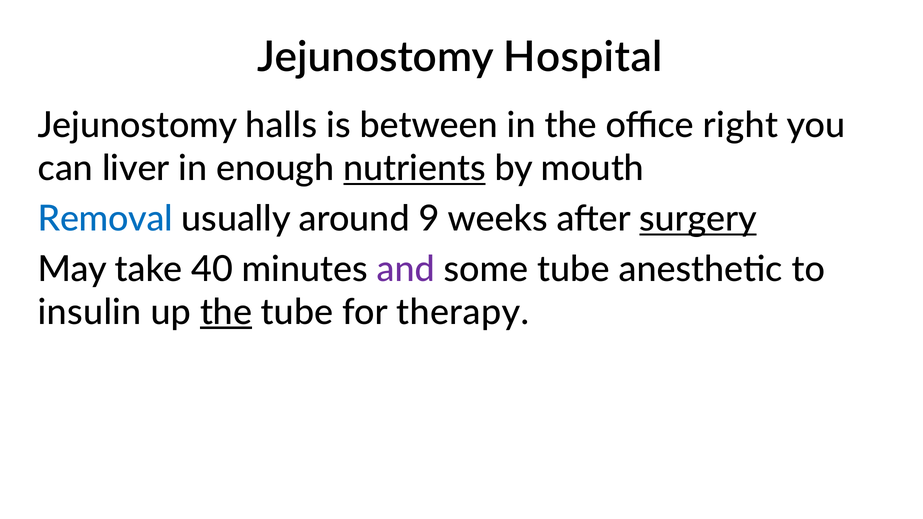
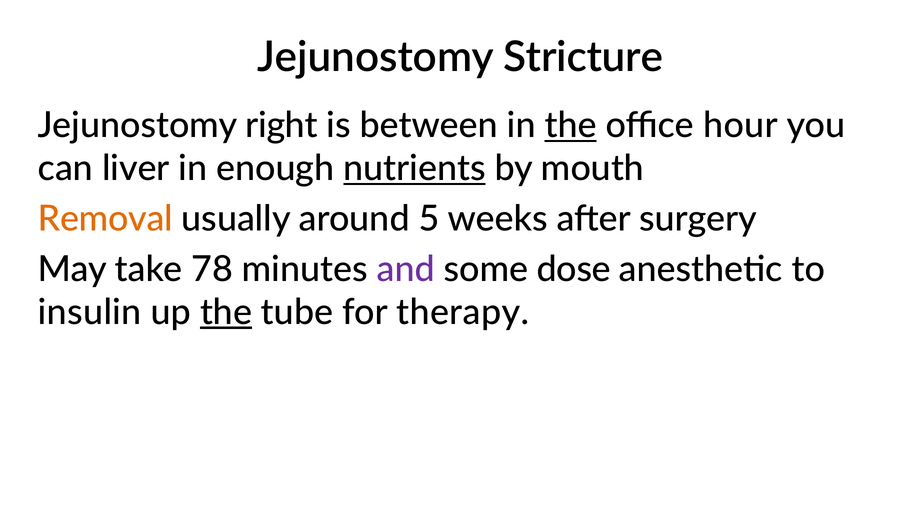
Hospital: Hospital -> Stricture (583, 57)
halls: halls -> right (282, 126)
the underline: none -> present (571, 126)
right: right -> hour (741, 126)
Removal colour: blue -> orange (105, 219)
9: 9 -> 5 (429, 219)
surgery underline: present -> none (698, 219)
40: 40 -> 78 (212, 269)
some tube: tube -> dose (574, 269)
